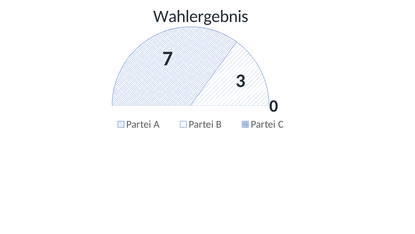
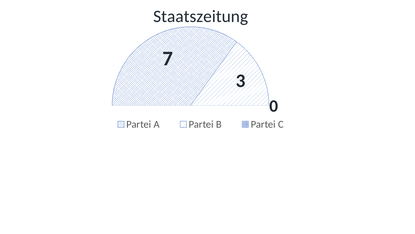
Wahlergebnis: Wahlergebnis -> Staatszeitung (201, 16)
